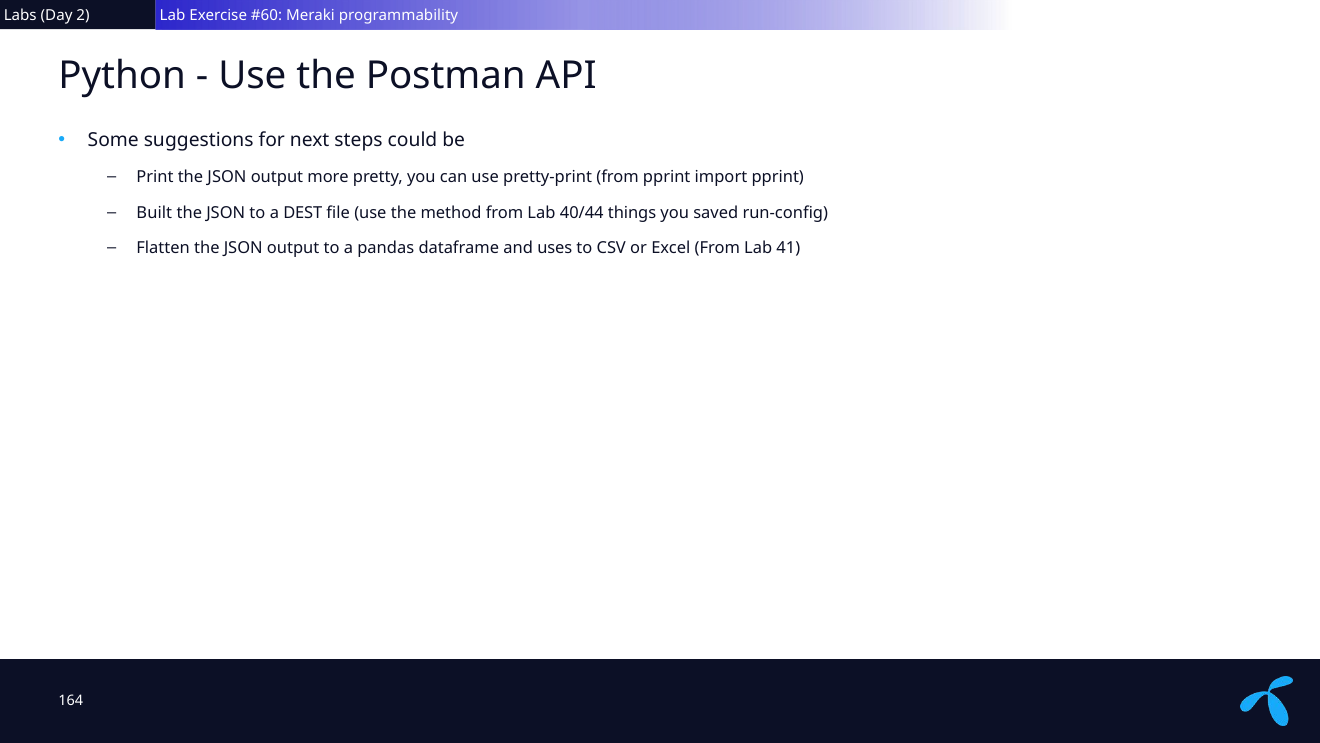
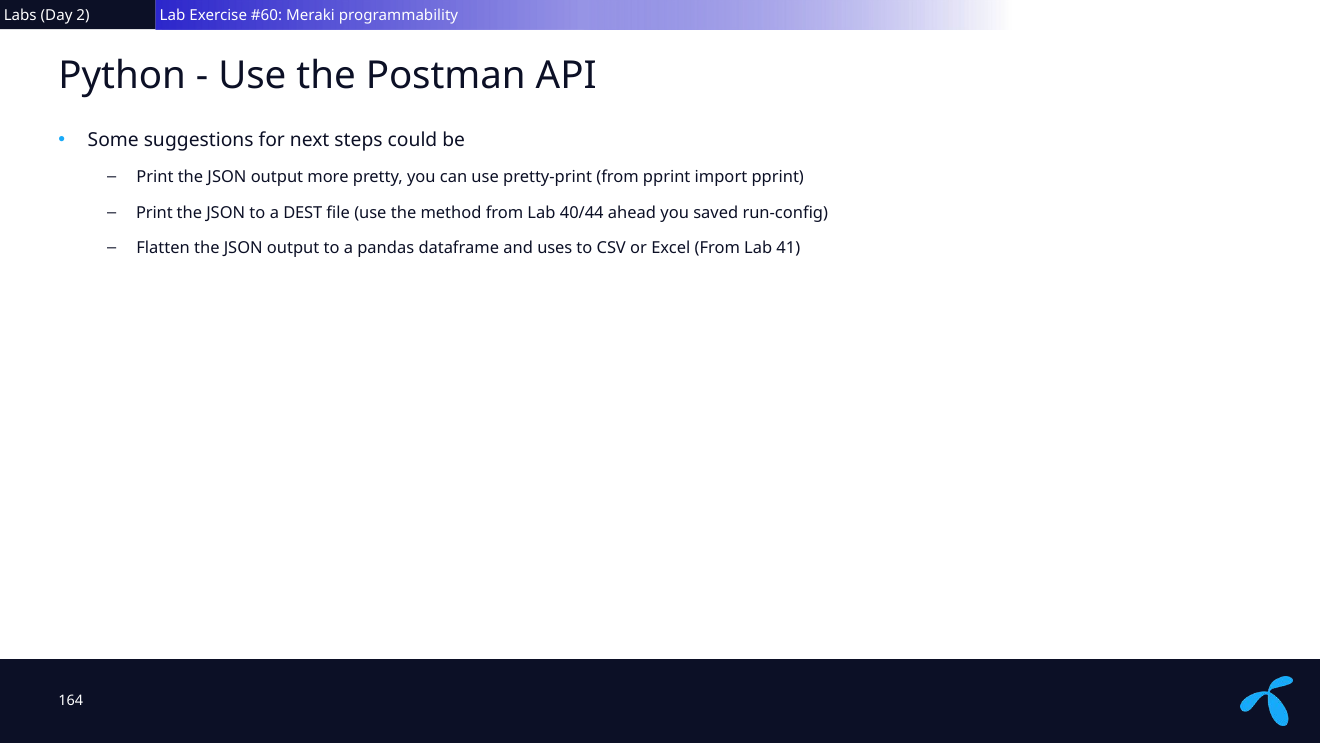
Built: Built -> Print (154, 212)
things: things -> ahead (632, 212)
